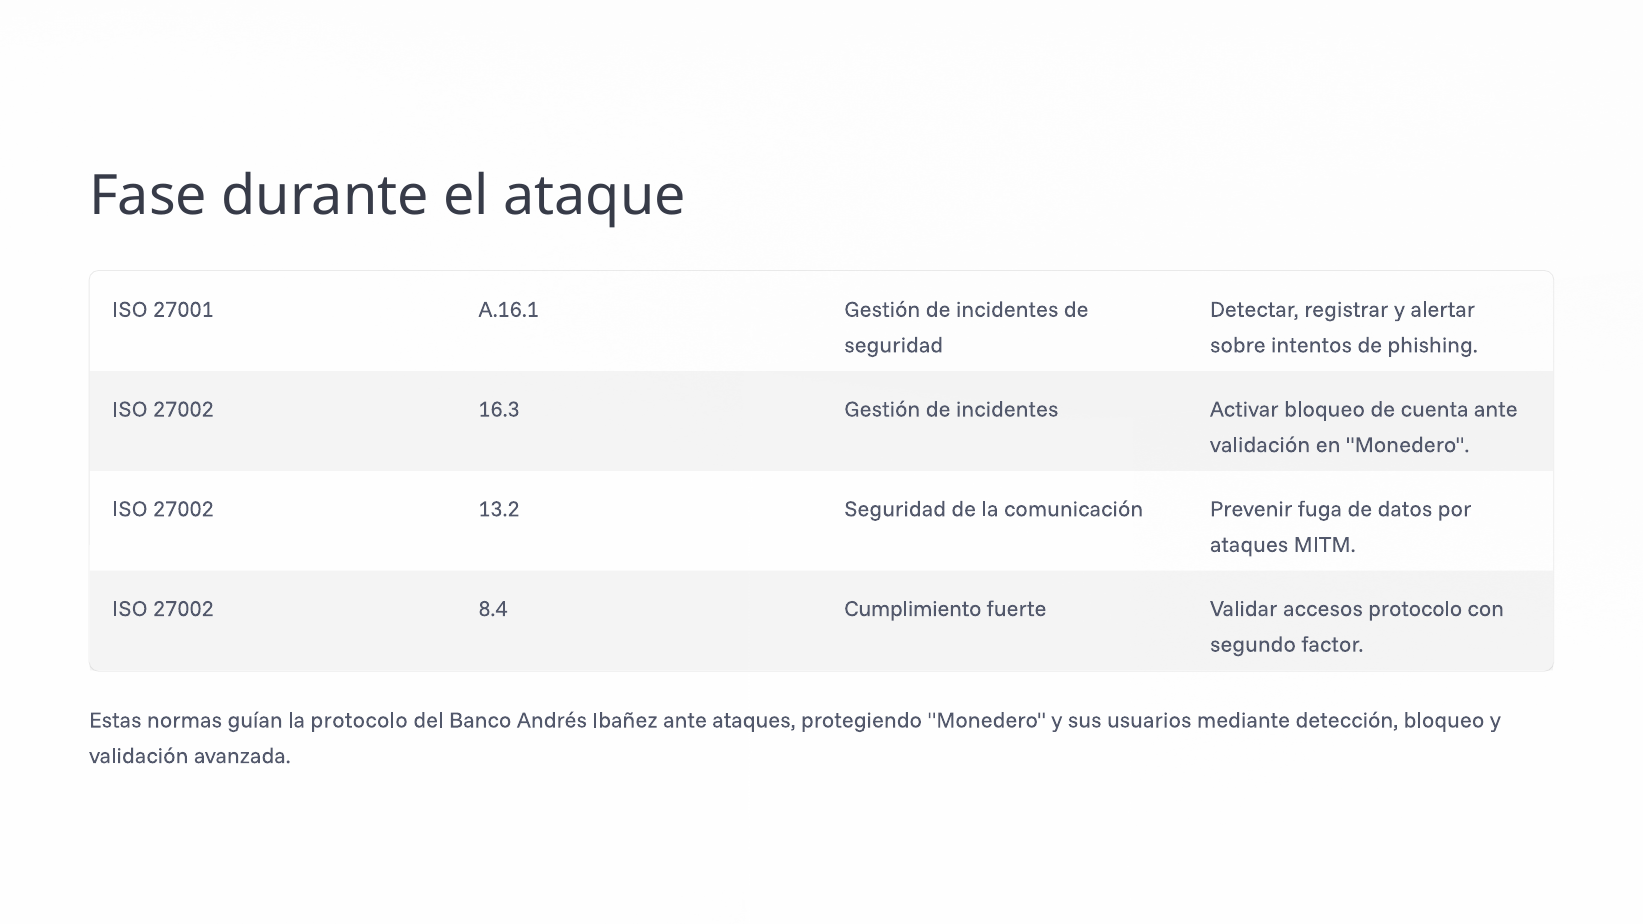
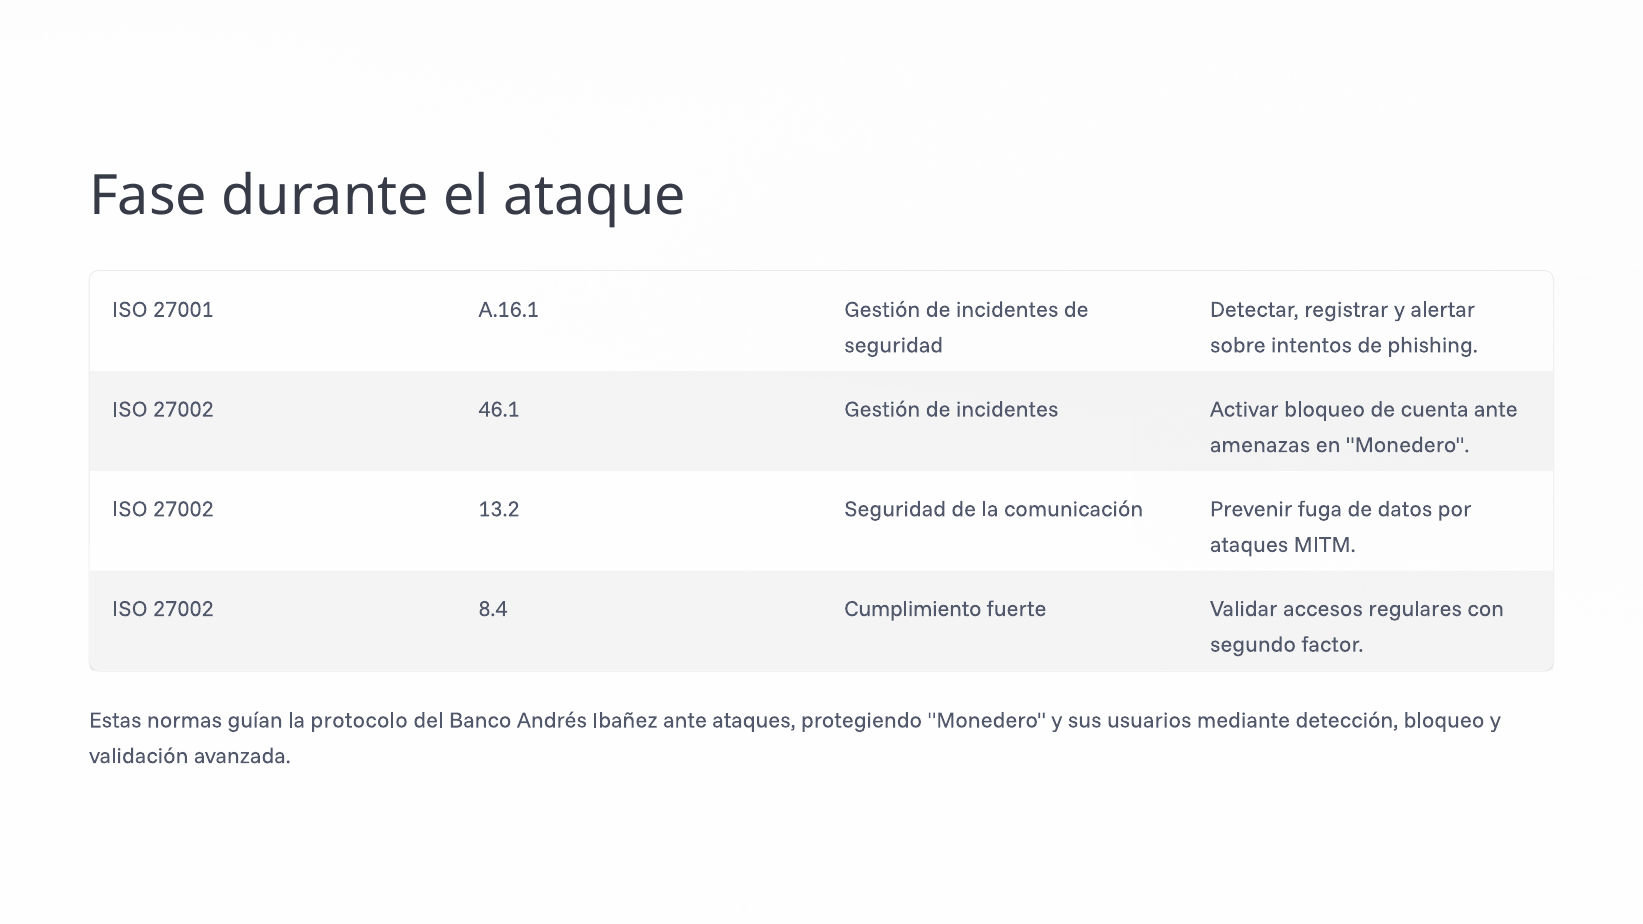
16.3: 16.3 -> 46.1 (499, 409)
validación: validación -> amenazas (1260, 445)
accesos protocolo: protocolo -> regulares (1415, 609)
